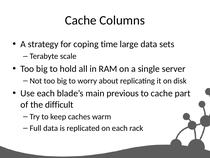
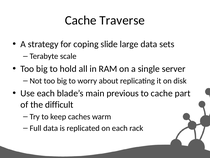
Columns: Columns -> Traverse (122, 20)
time: time -> slide (109, 44)
